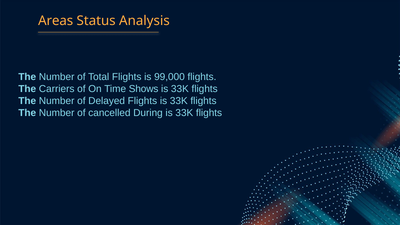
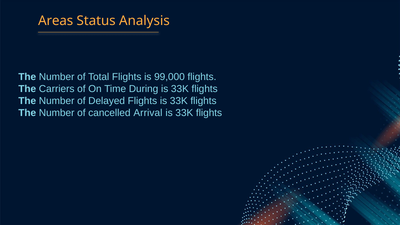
Shows: Shows -> During (144, 89)
During: During -> Arrival (148, 113)
